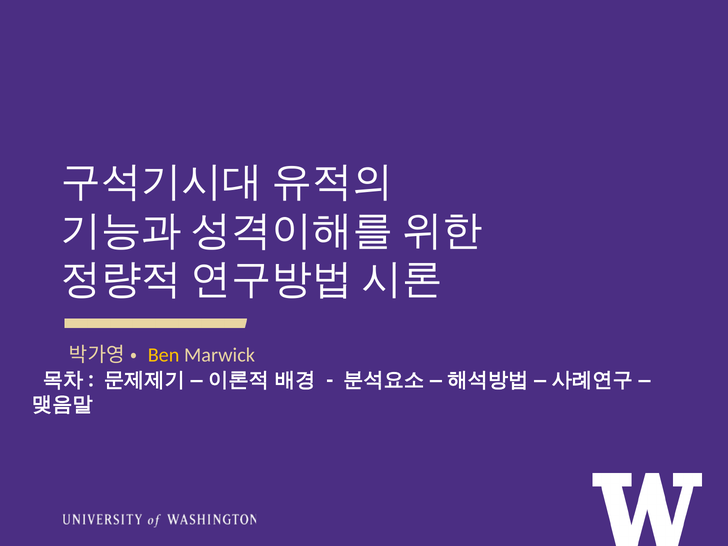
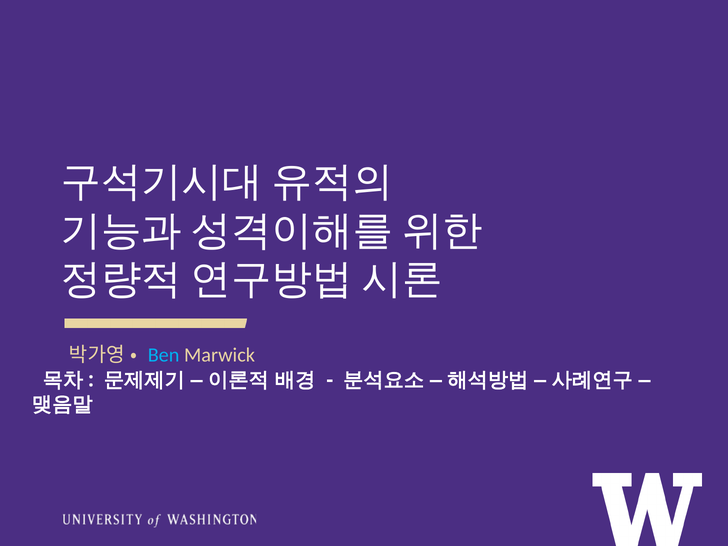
Ben colour: yellow -> light blue (164, 355)
